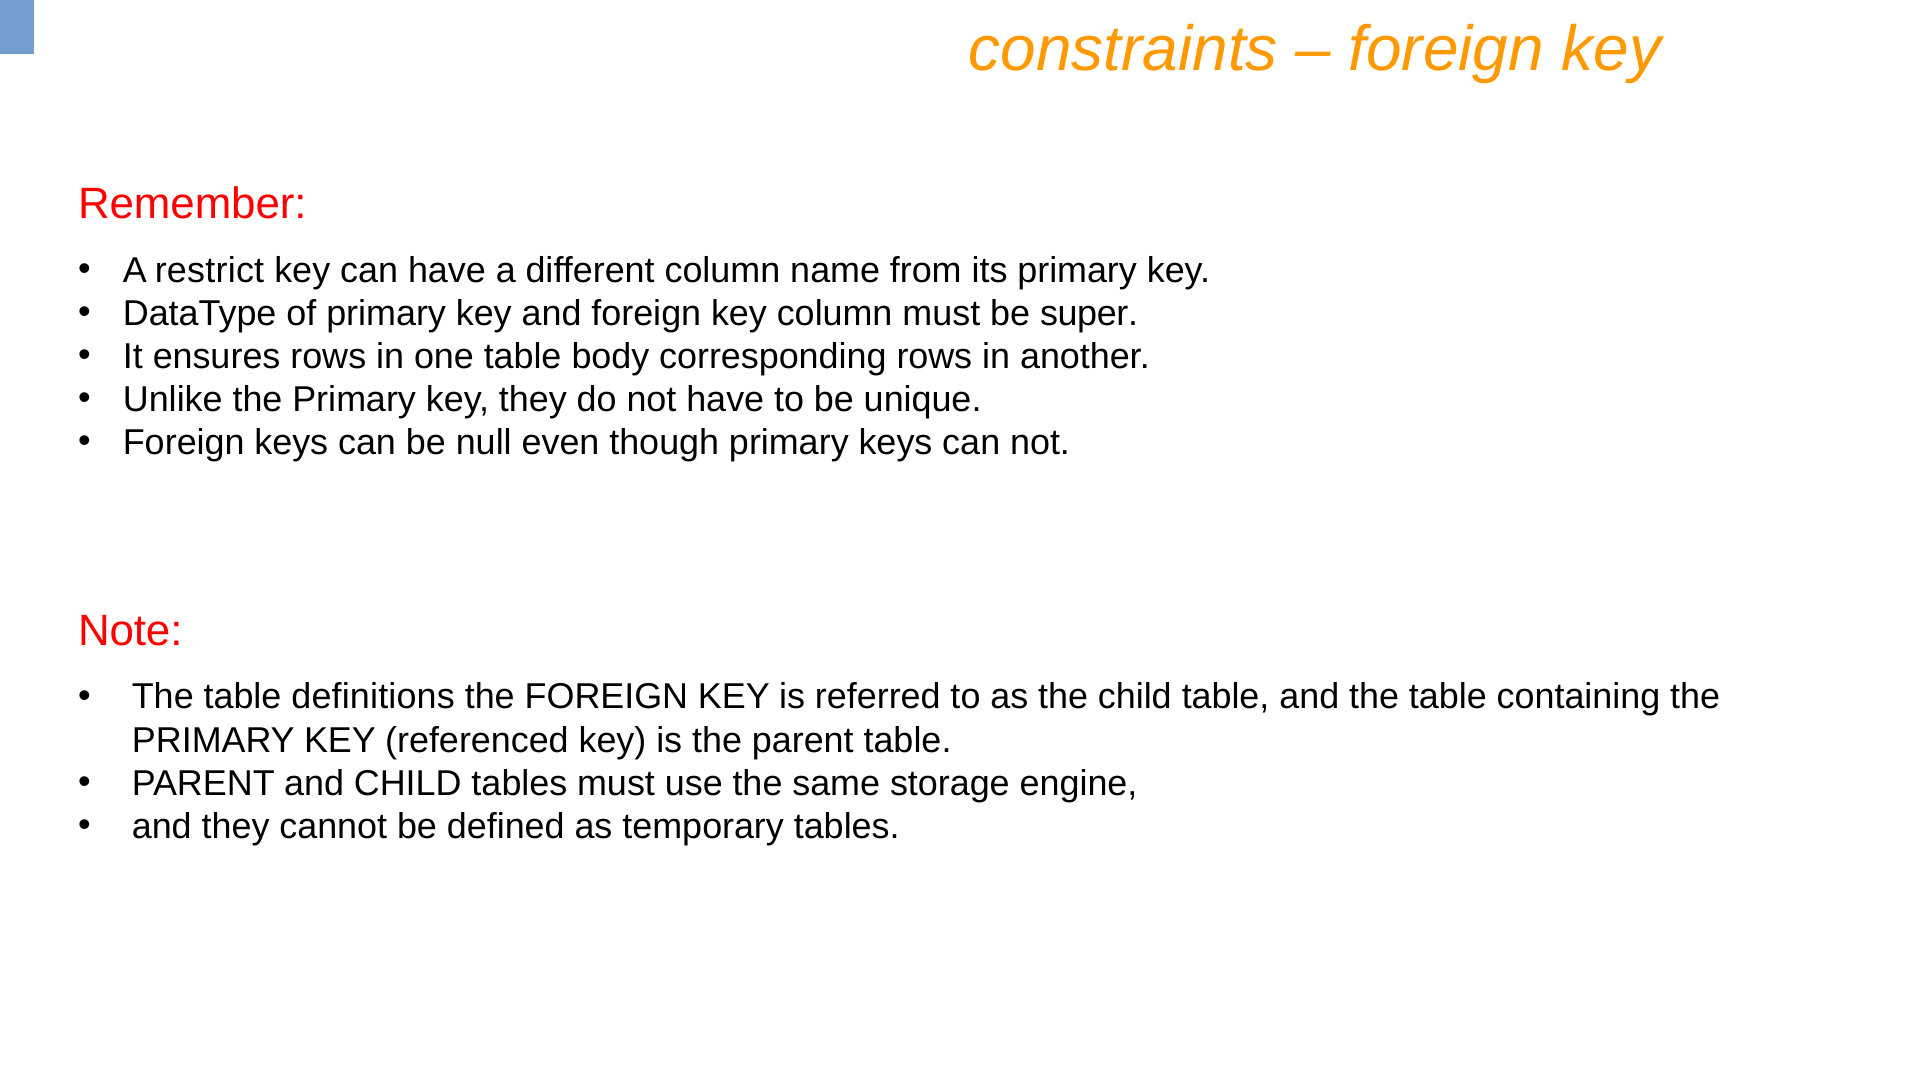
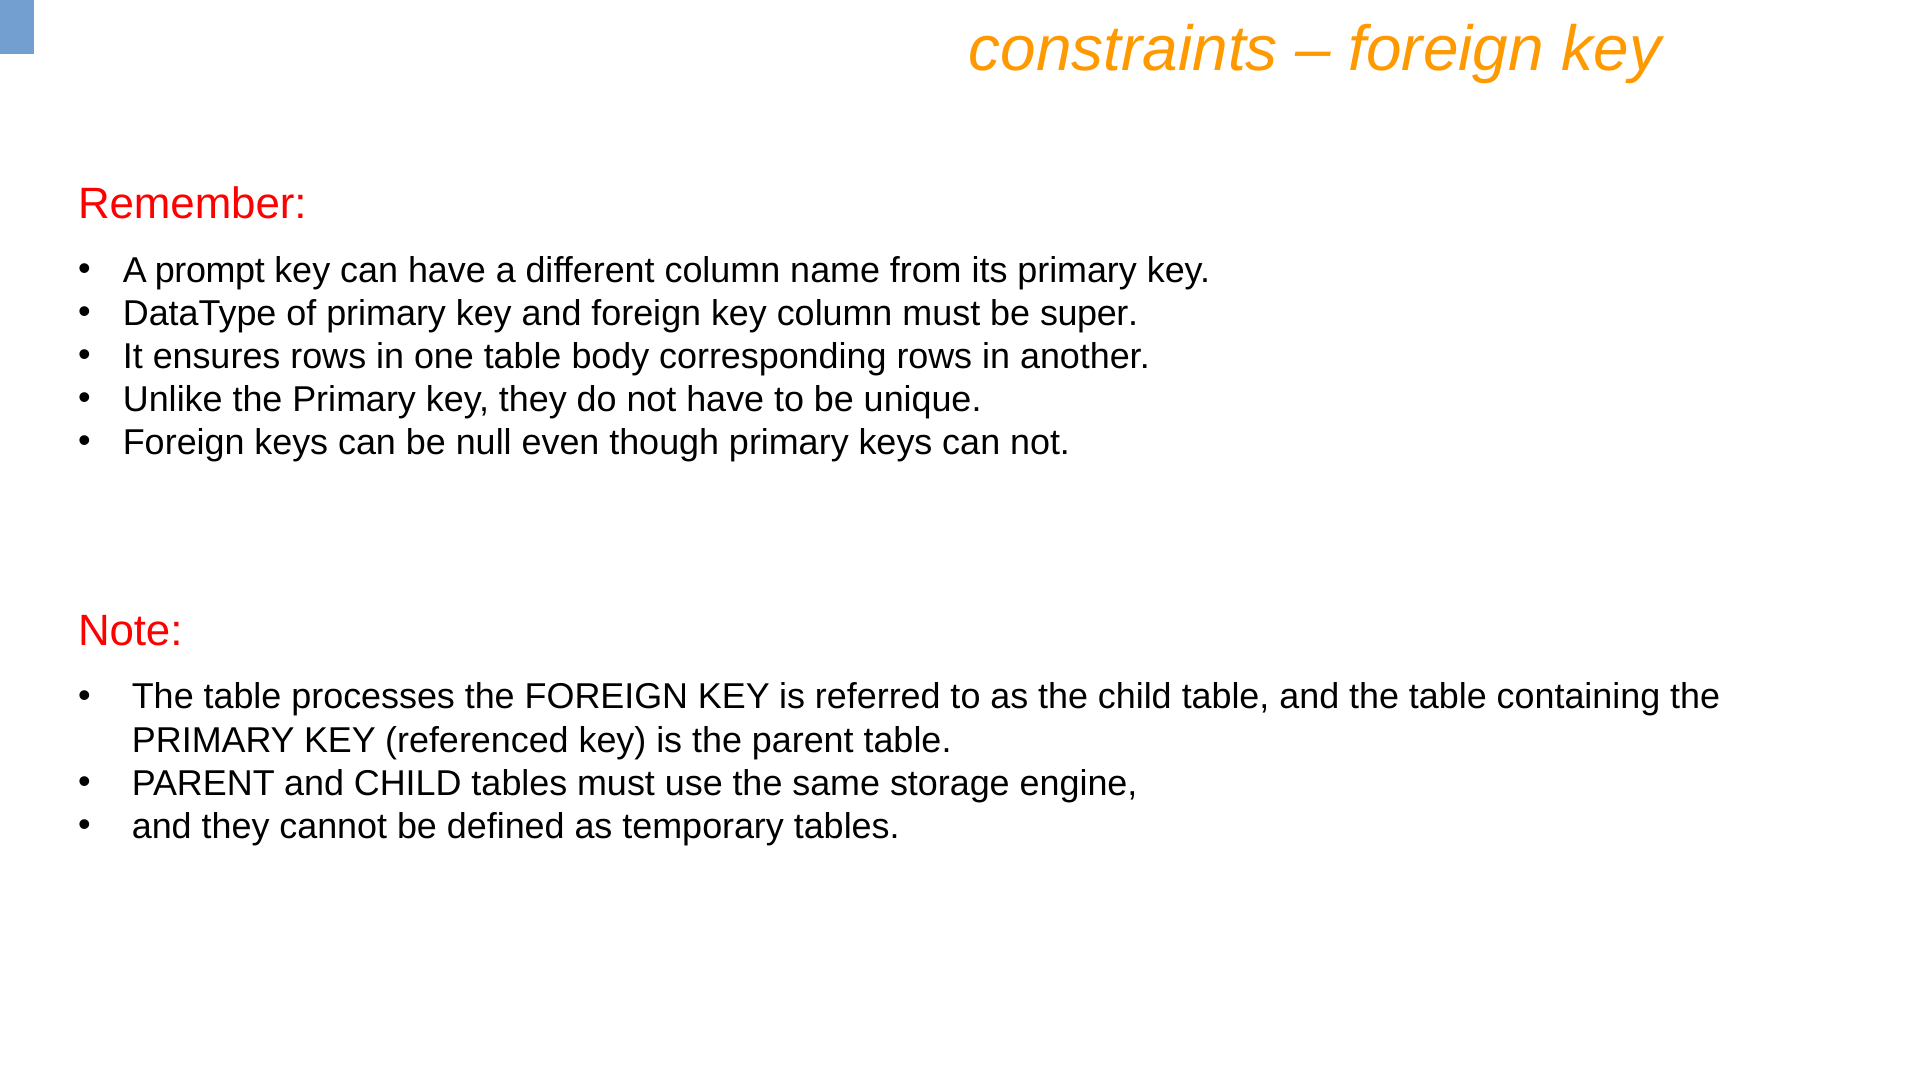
restrict: restrict -> prompt (210, 271)
definitions: definitions -> processes (373, 697)
